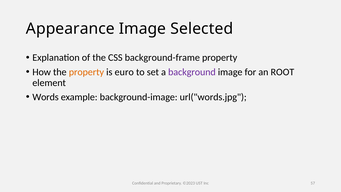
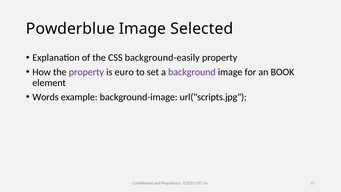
Appearance: Appearance -> Powderblue (70, 29)
background-frame: background-frame -> background-easily (162, 58)
property colour: orange -> purple (86, 72)
ROOT: ROOT -> BOOK (282, 72)
url("words.jpg: url("words.jpg -> url("scripts.jpg (213, 97)
